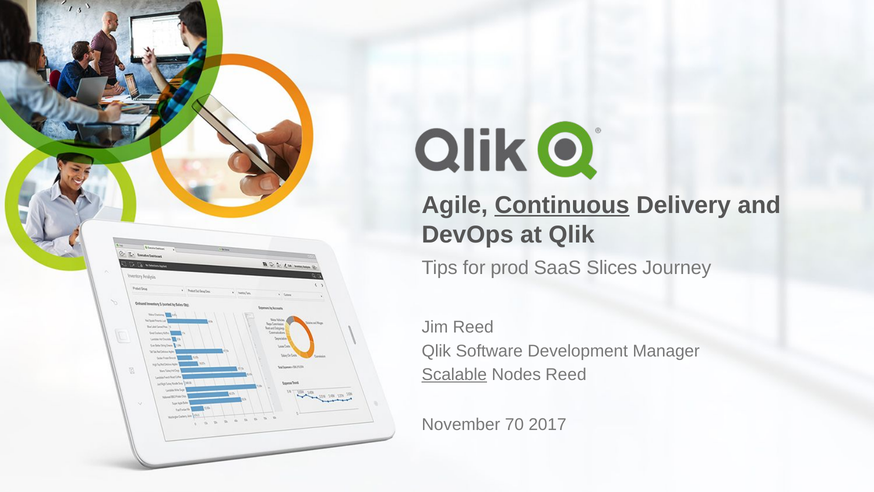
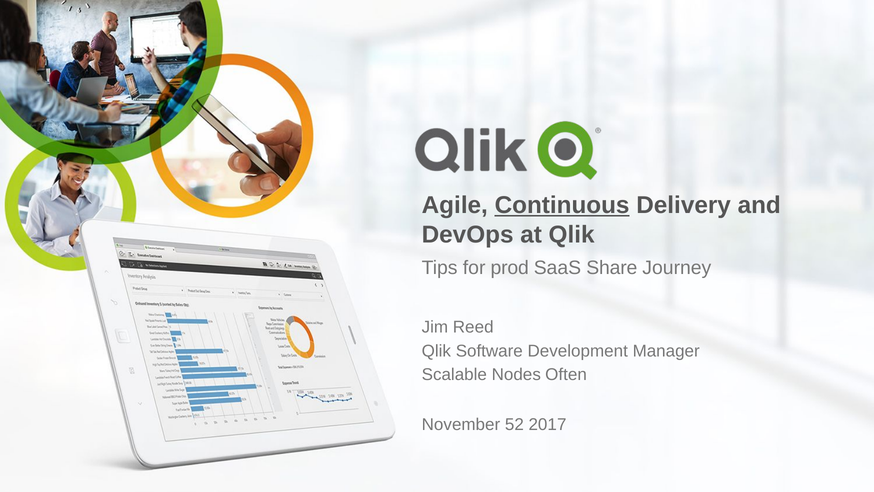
Slices: Slices -> Share (612, 267)
Scalable underline: present -> none (454, 375)
Nodes Reed: Reed -> Often (566, 375)
70: 70 -> 52 (514, 424)
